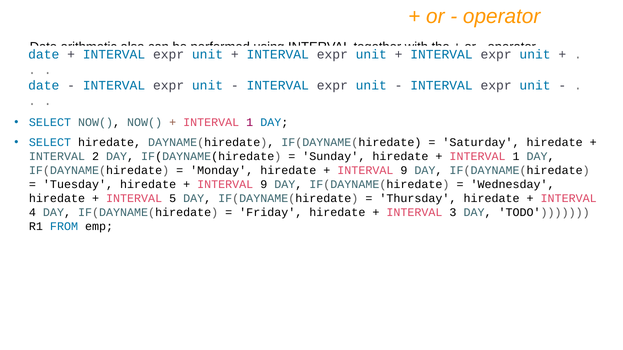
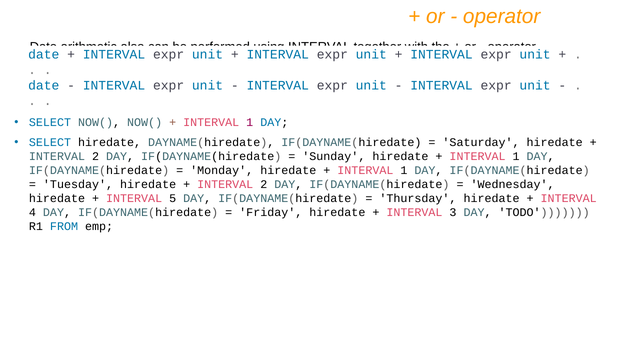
9: 9 -> 1 (404, 171)
9: 9 -> 2 (264, 185)
